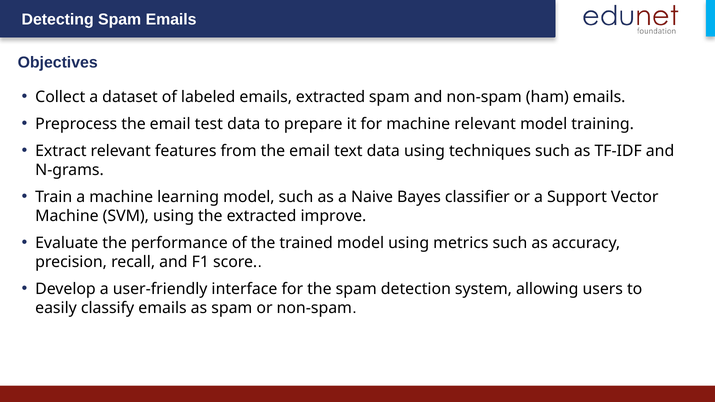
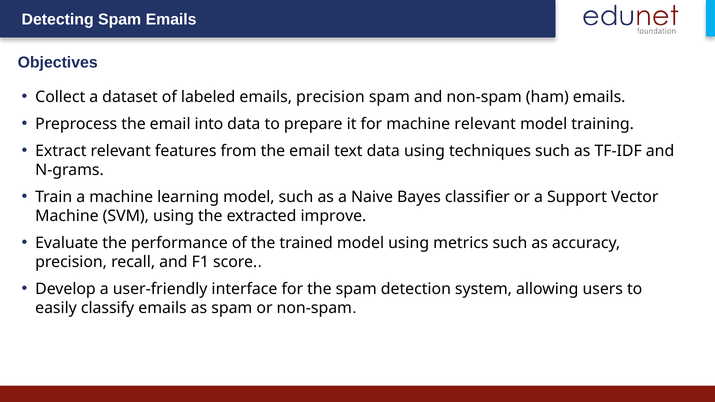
emails extracted: extracted -> precision (330, 97)
test: test -> into (209, 124)
